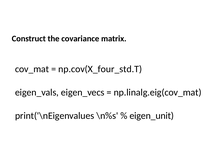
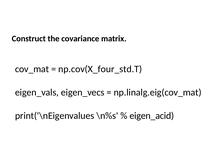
eigen_unit: eigen_unit -> eigen_acid (152, 116)
